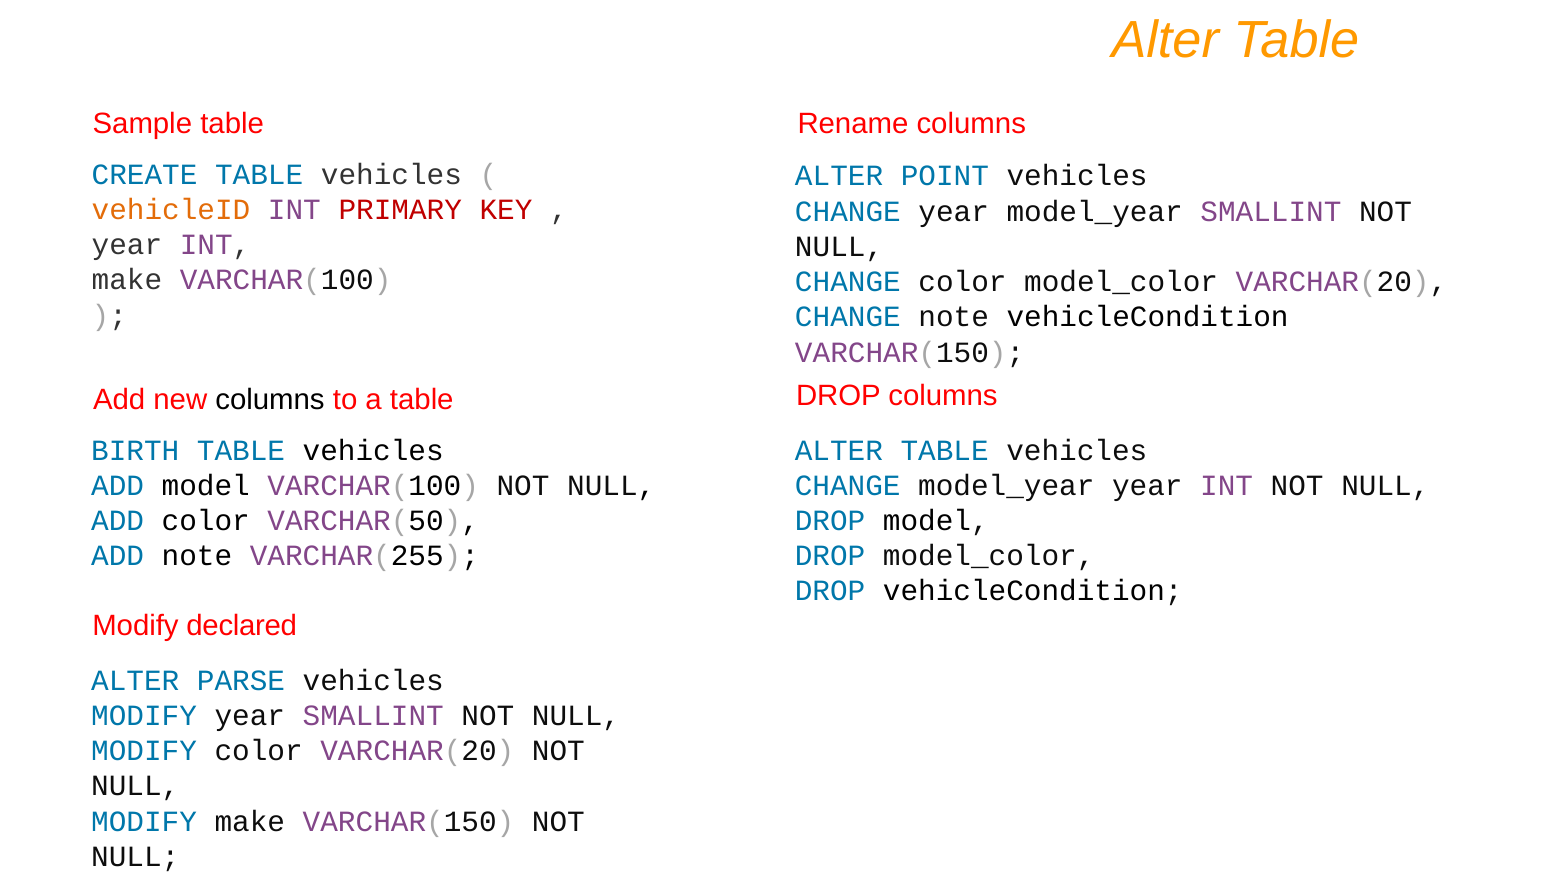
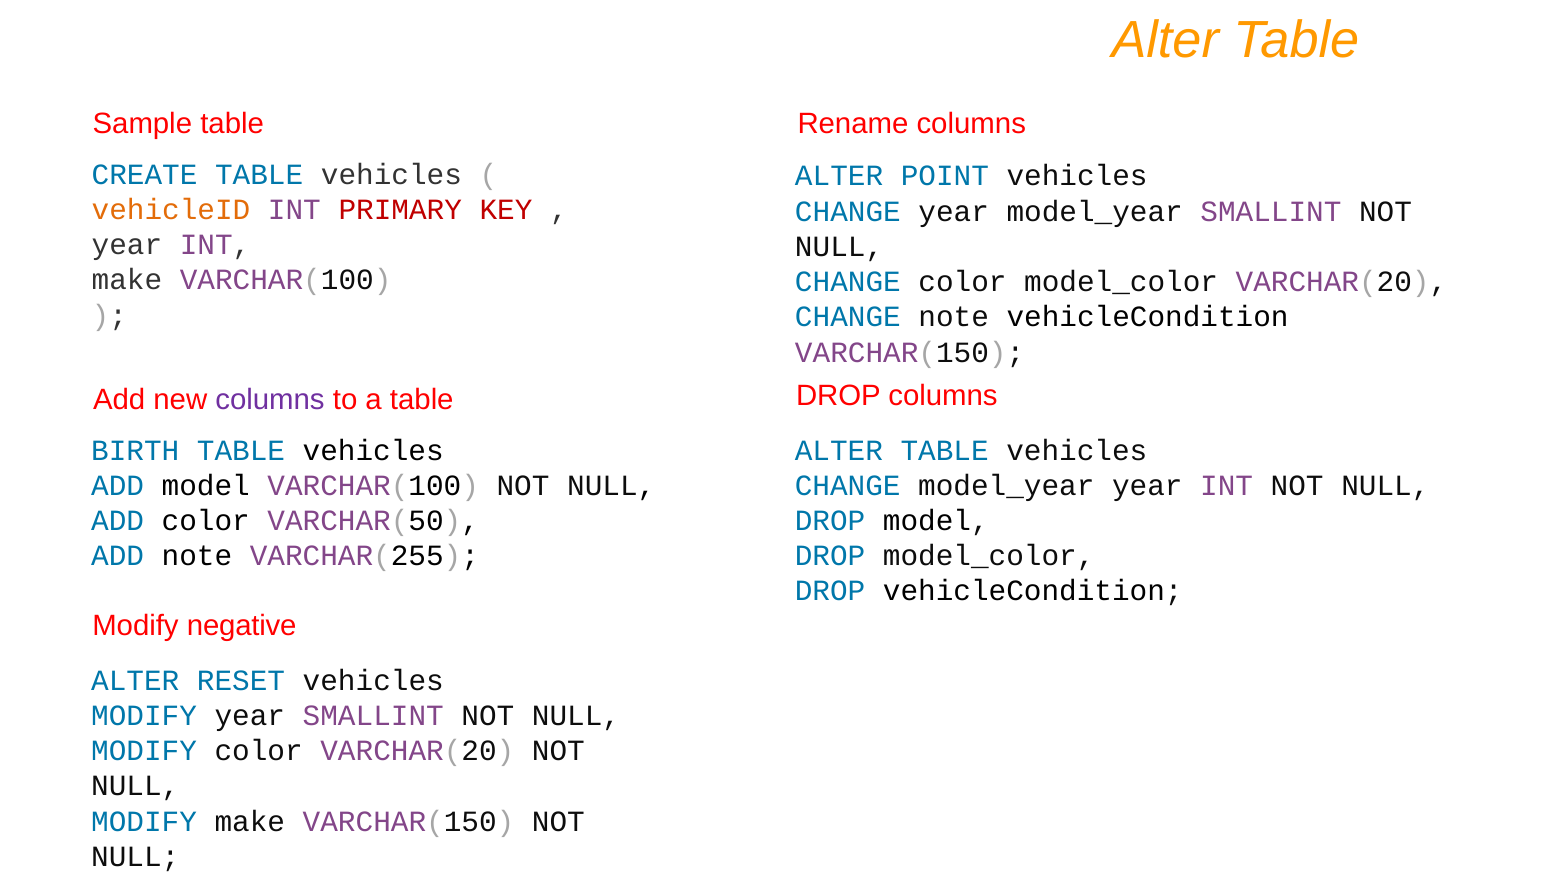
columns colour: black -> purple (270, 400)
declared: declared -> negative (242, 626)
PARSE: PARSE -> RESET (241, 681)
